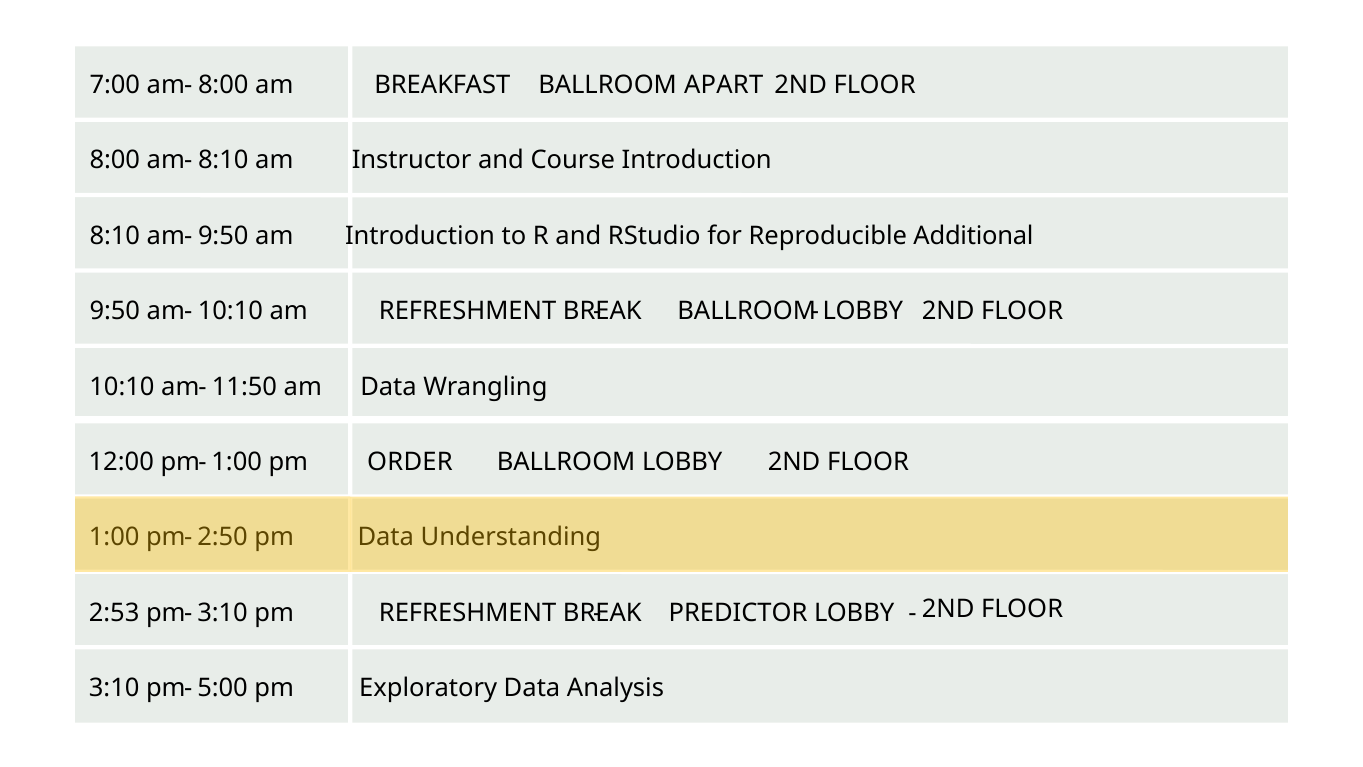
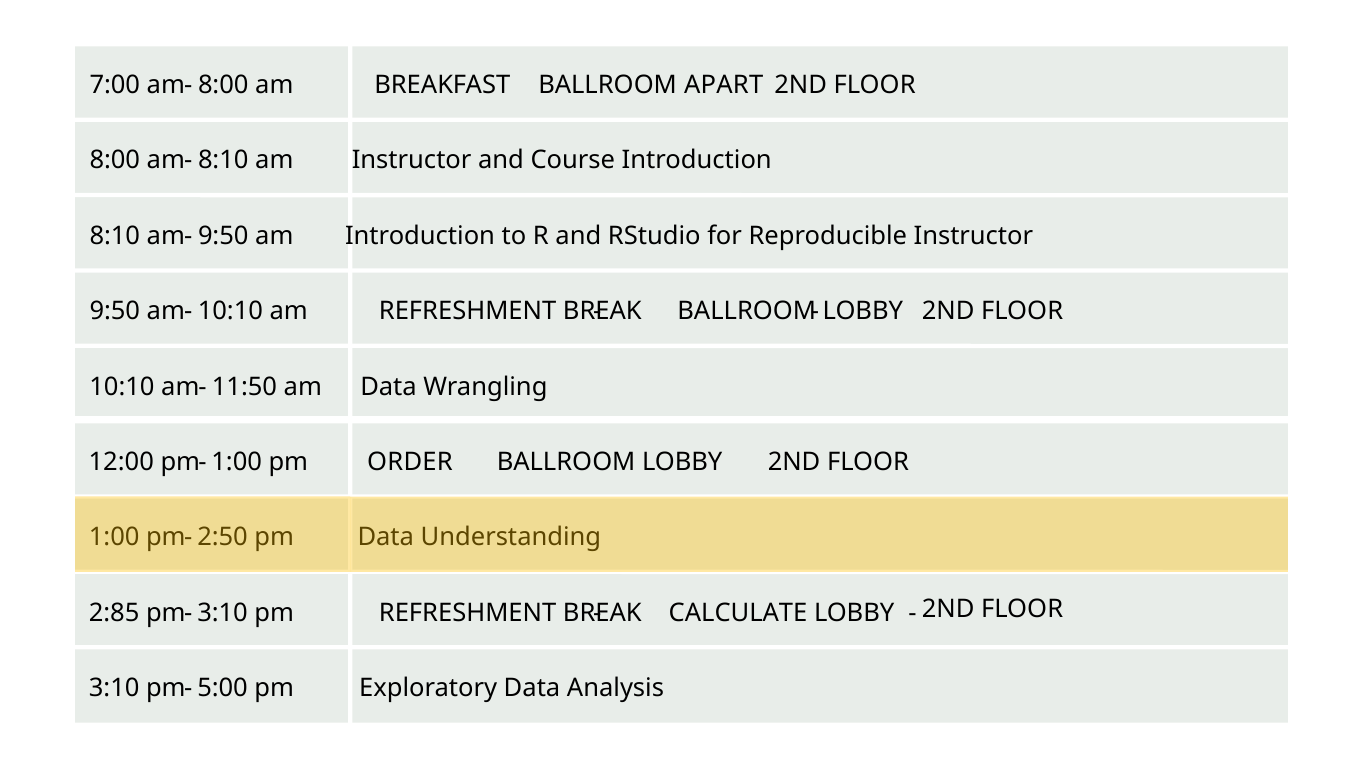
Reproducible Additional: Additional -> Instructor (973, 236)
2:53: 2:53 -> 2:85 (114, 613)
PREDICTOR: PREDICTOR -> CALCULATE (738, 613)
